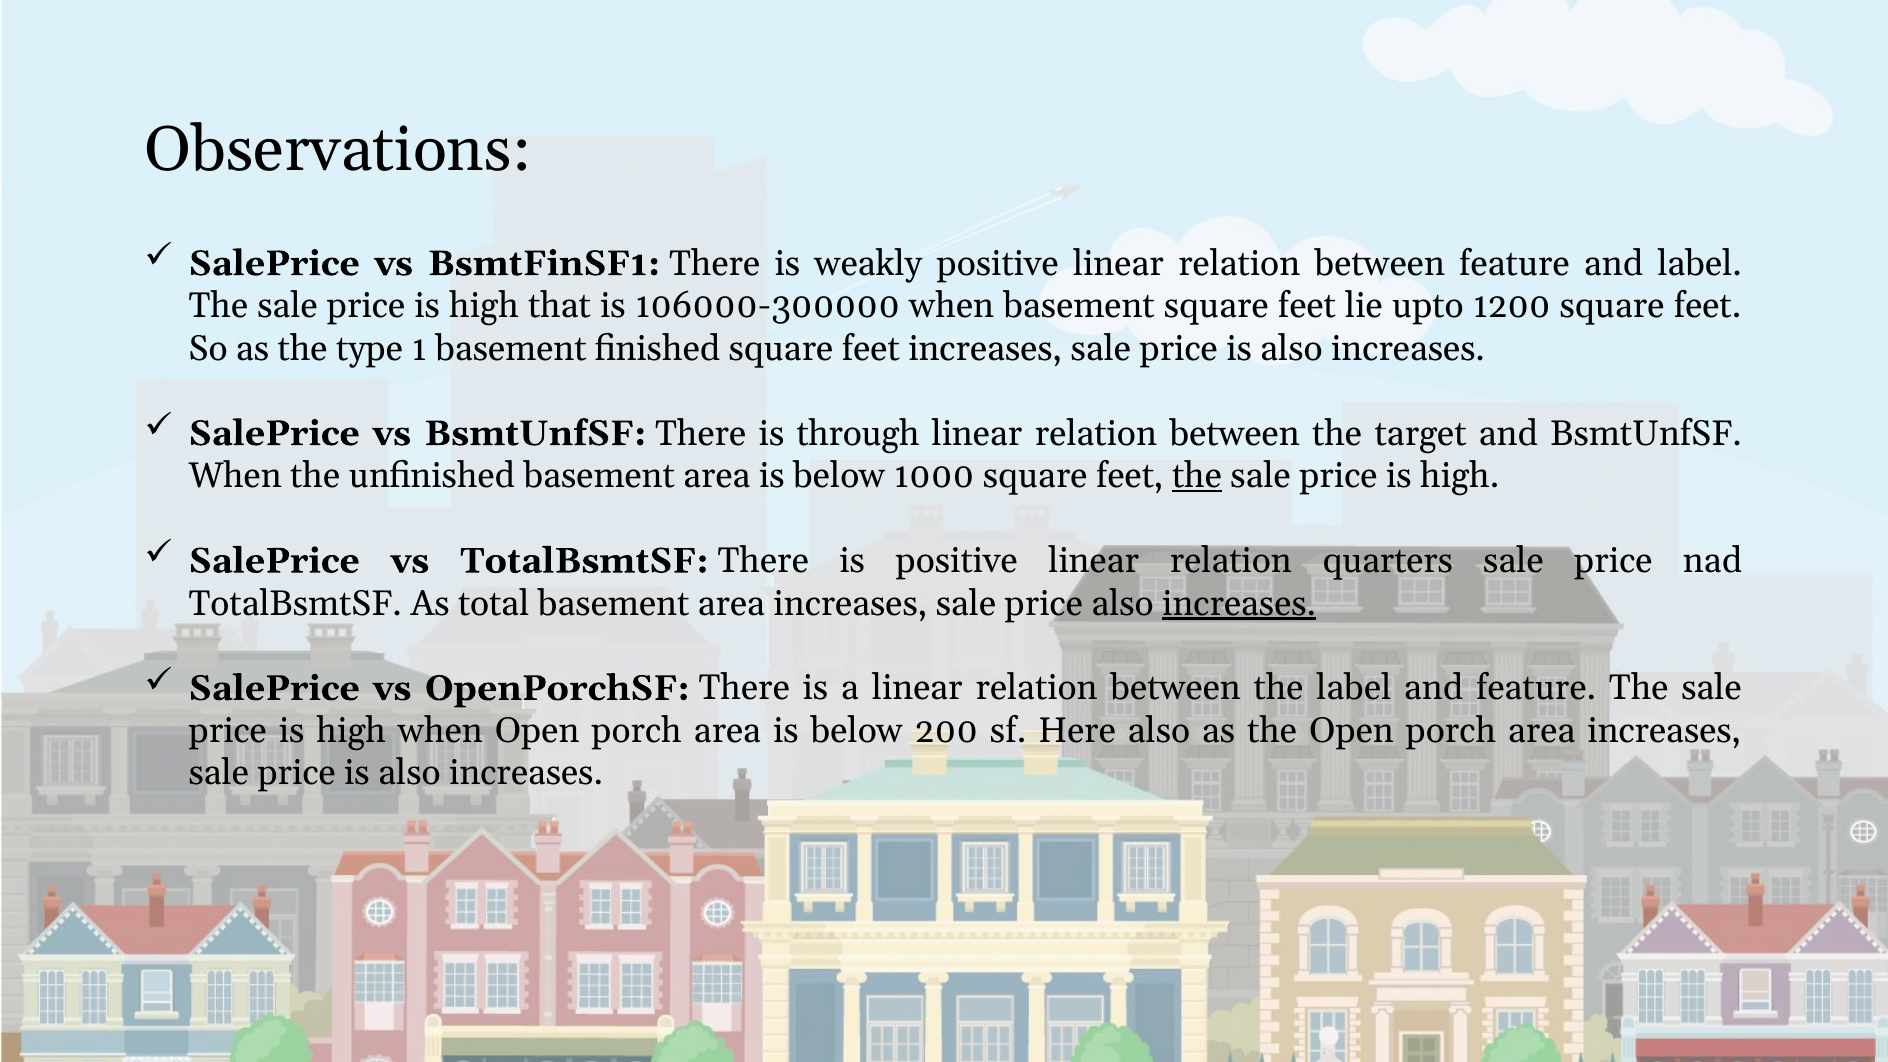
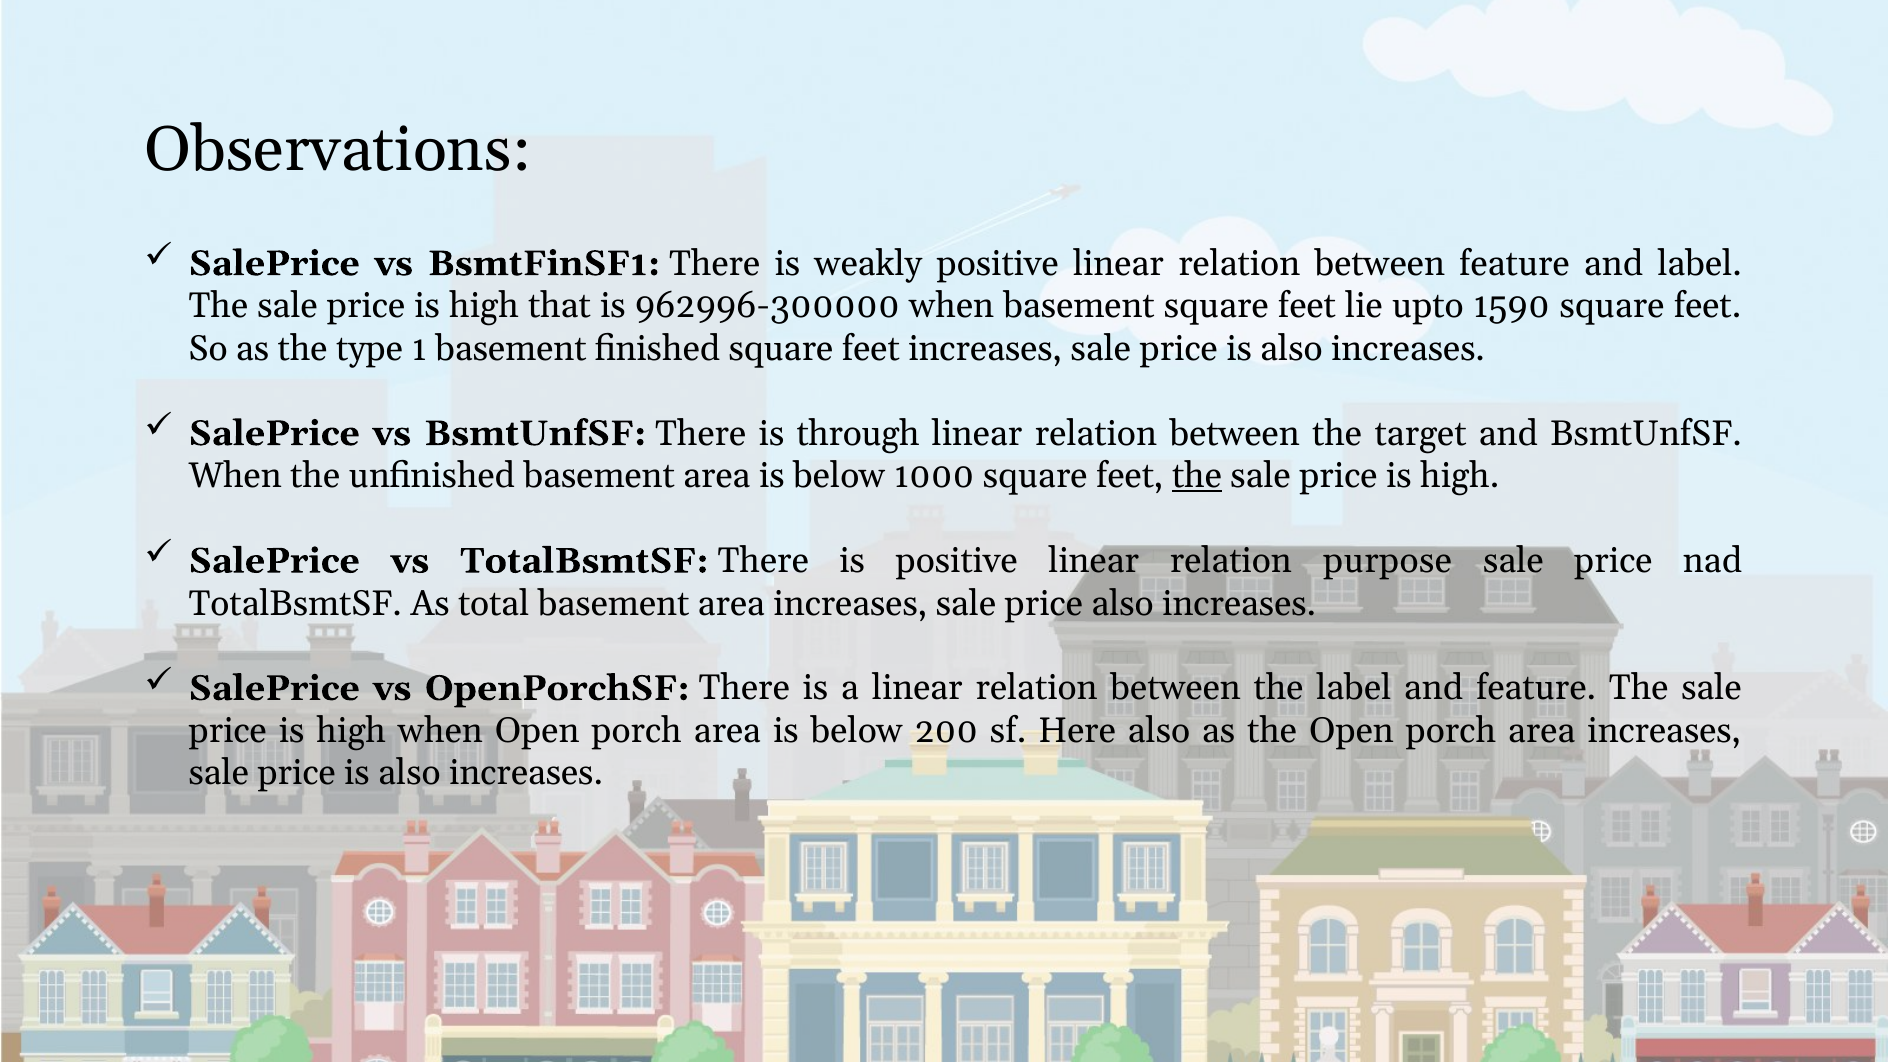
106000-300000: 106000-300000 -> 962996-300000 (767, 306)
1200: 1200 -> 1590 (1511, 306)
quarters: quarters -> purpose (1387, 561)
increases underline: present -> none (1239, 603)
